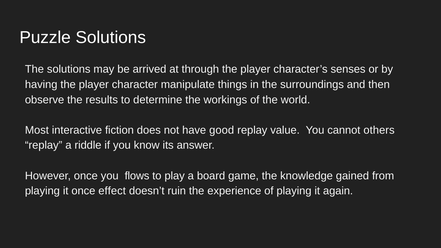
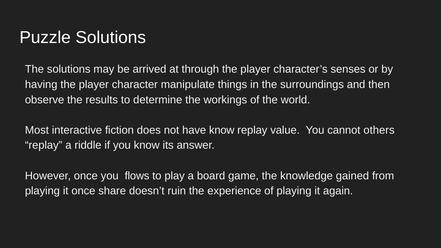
have good: good -> know (222, 130)
effect: effect -> share (112, 191)
